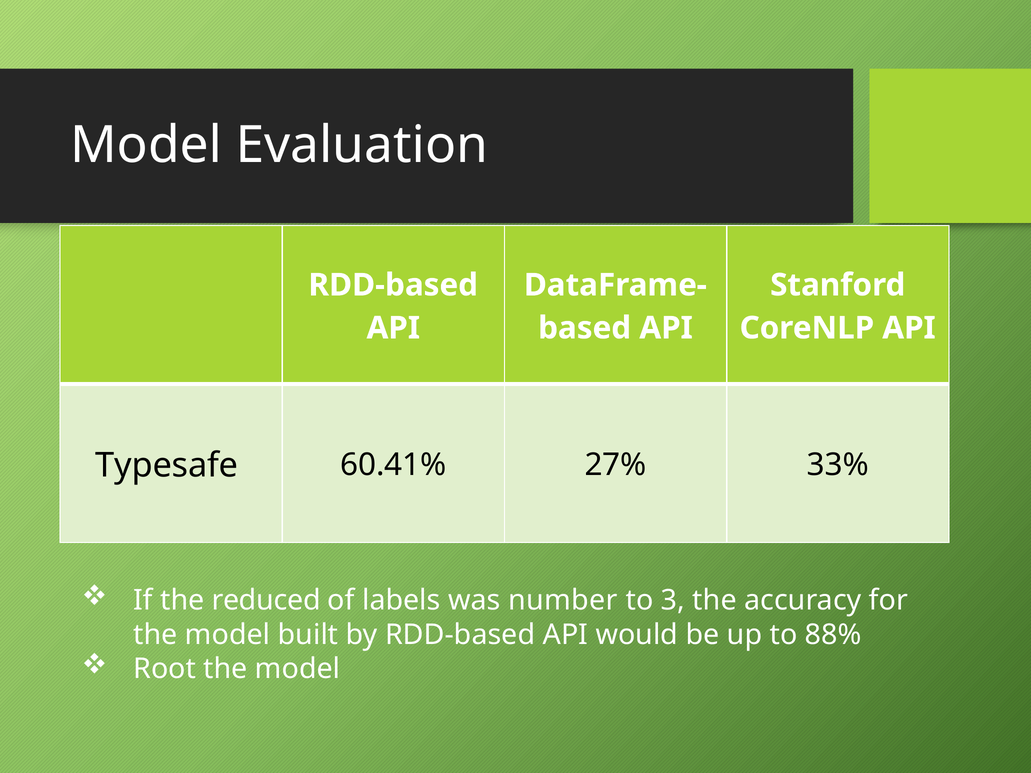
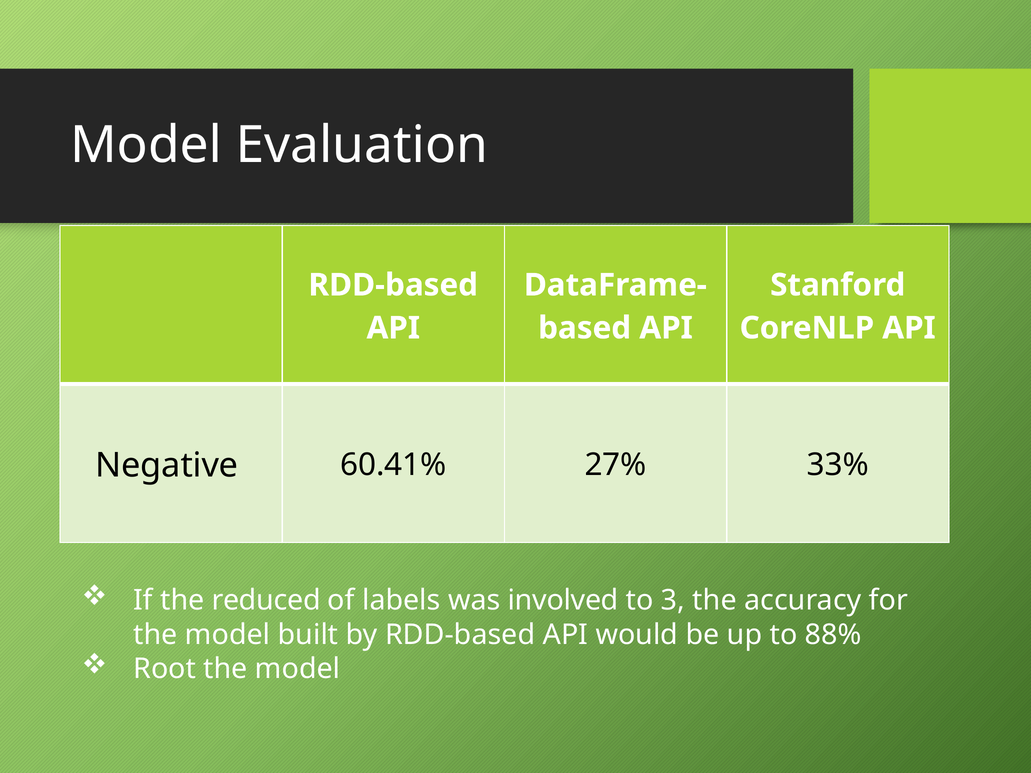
Typesafe: Typesafe -> Negative (167, 465)
number: number -> involved (563, 600)
